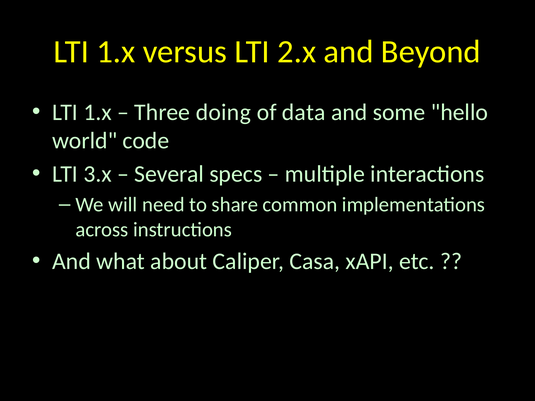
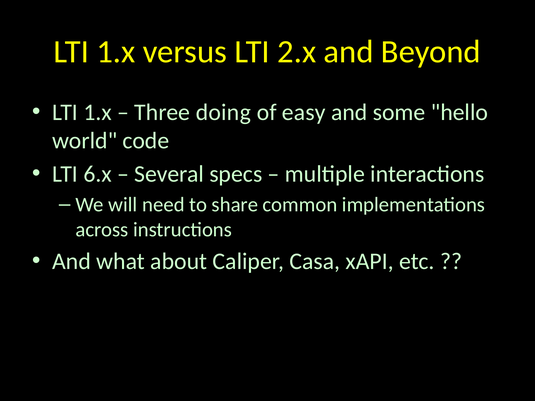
data: data -> easy (304, 112)
3.x: 3.x -> 6.x (98, 174)
